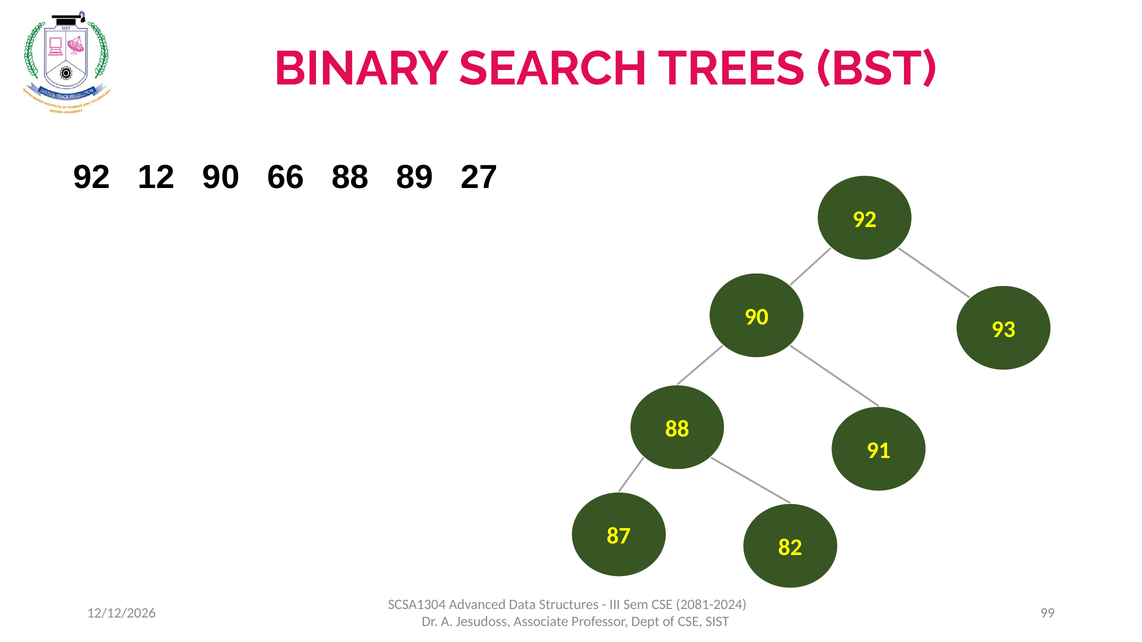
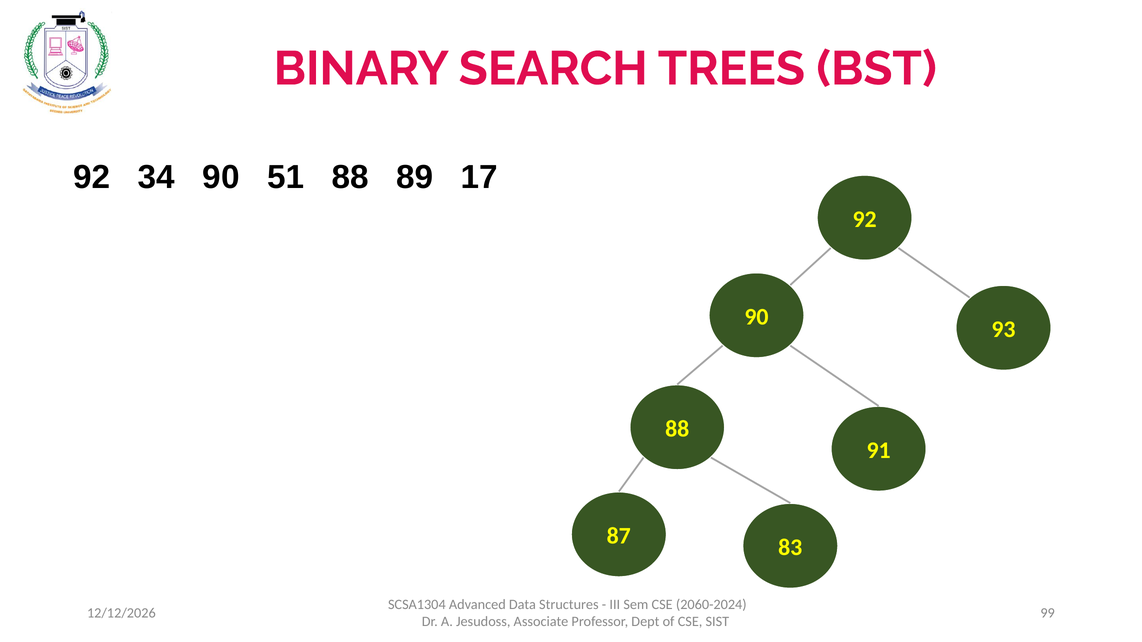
12: 12 -> 34 (156, 177)
66: 66 -> 51 (286, 177)
27: 27 -> 17 (479, 177)
82: 82 -> 83 (790, 548)
2081-2024: 2081-2024 -> 2060-2024 (711, 605)
